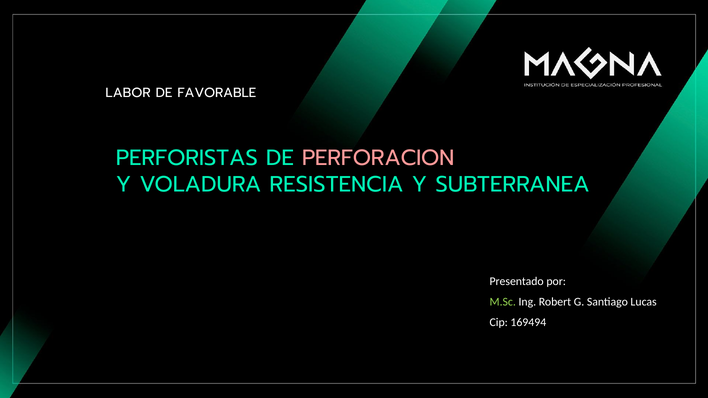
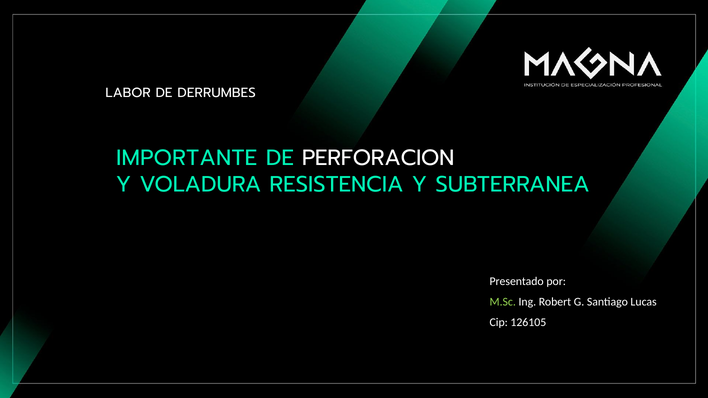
FAVORABLE: FAVORABLE -> DERRUMBES (217, 93)
PERFORISTAS: PERFORISTAS -> IMPORTANTE (187, 158)
PERFORACION colour: pink -> white (378, 158)
169494: 169494 -> 126105 (528, 323)
